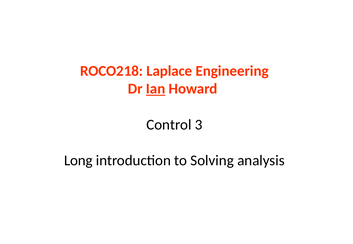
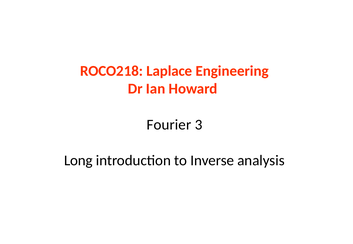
Ian underline: present -> none (156, 89)
Control: Control -> Fourier (169, 125)
Solving: Solving -> Inverse (212, 161)
